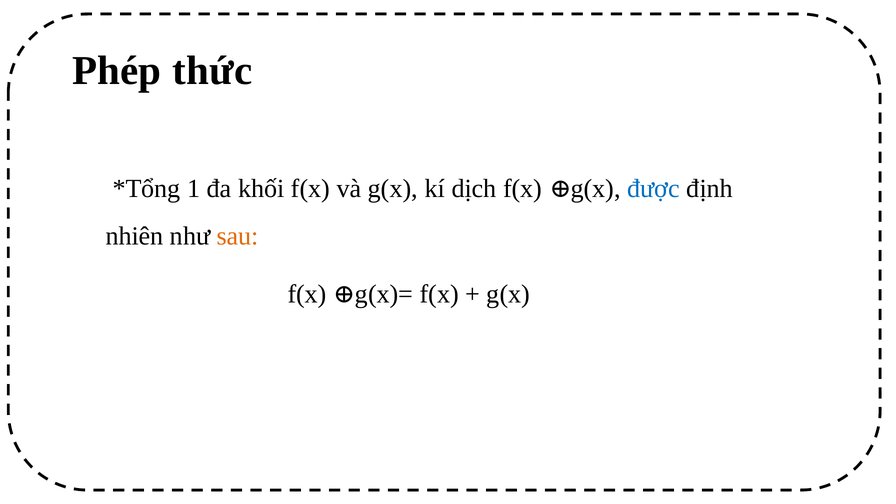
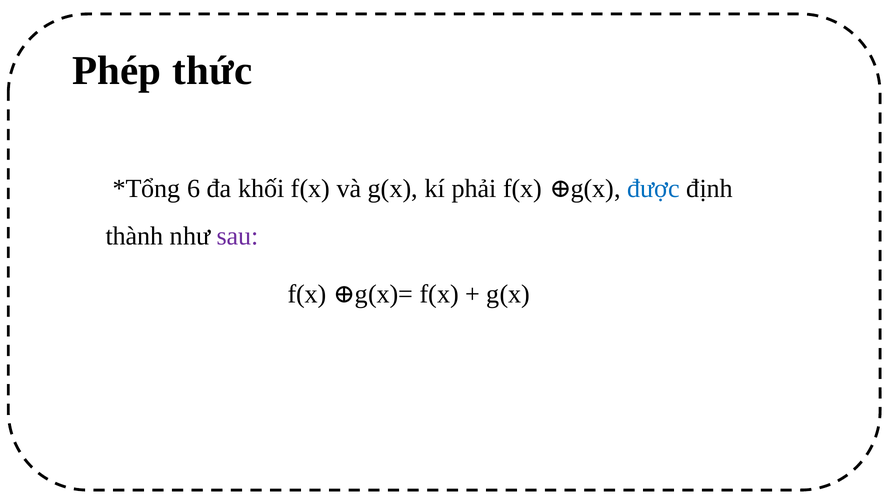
1: 1 -> 6 (194, 189)
dịch: dịch -> phải (474, 189)
nhiên: nhiên -> thành (135, 236)
sau colour: orange -> purple (238, 236)
